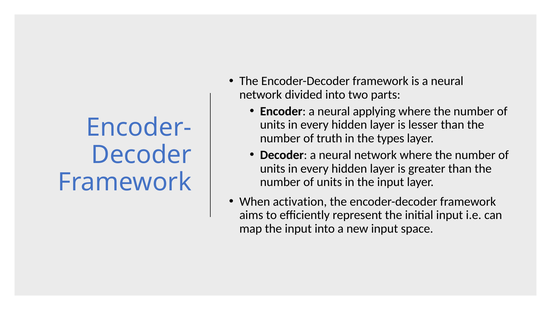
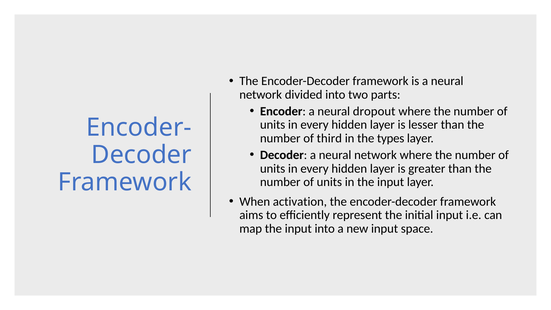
applying: applying -> dropout (374, 111)
truth: truth -> third (329, 138)
